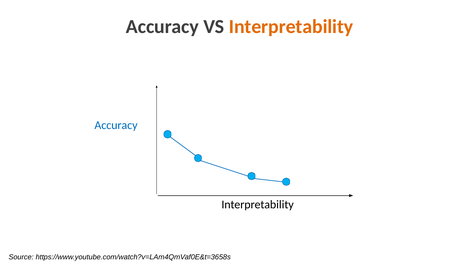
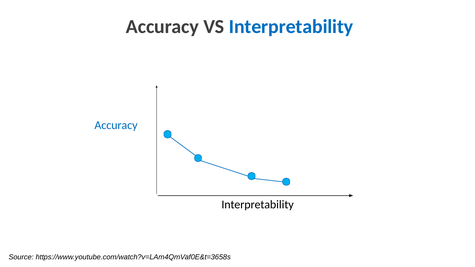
Interpretability colour: orange -> blue (291, 27)
